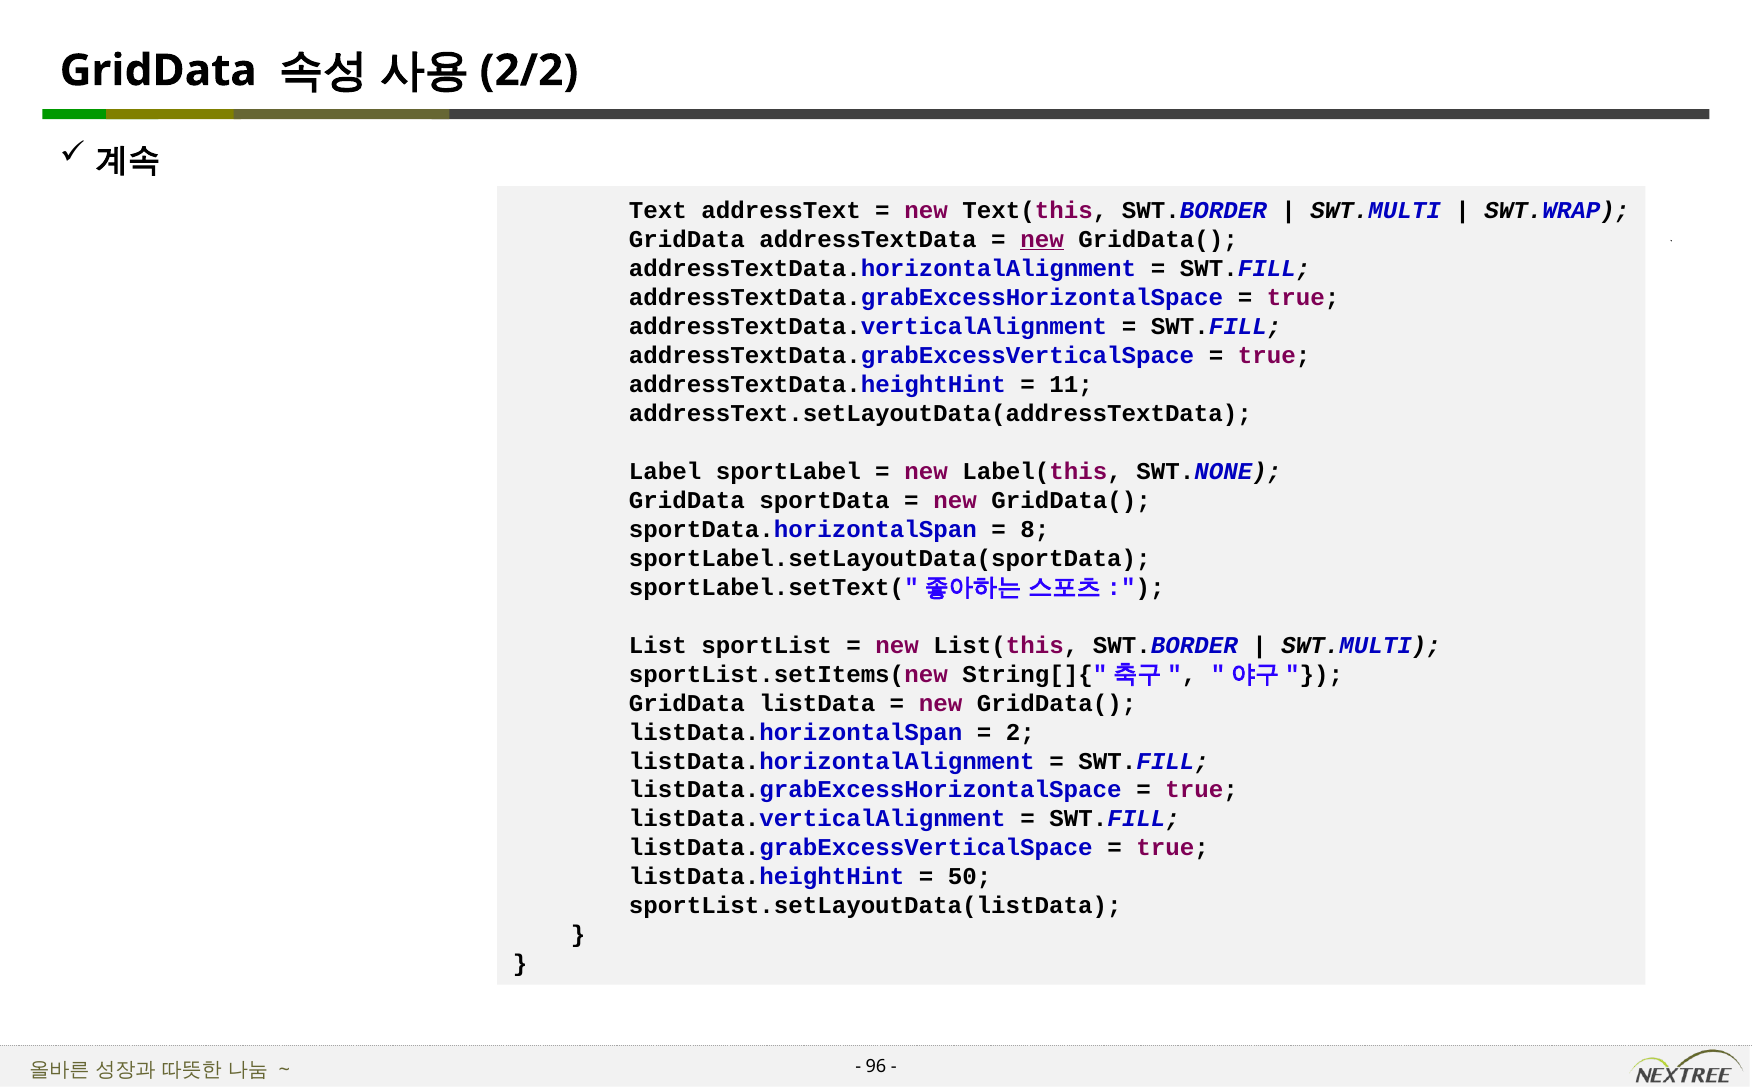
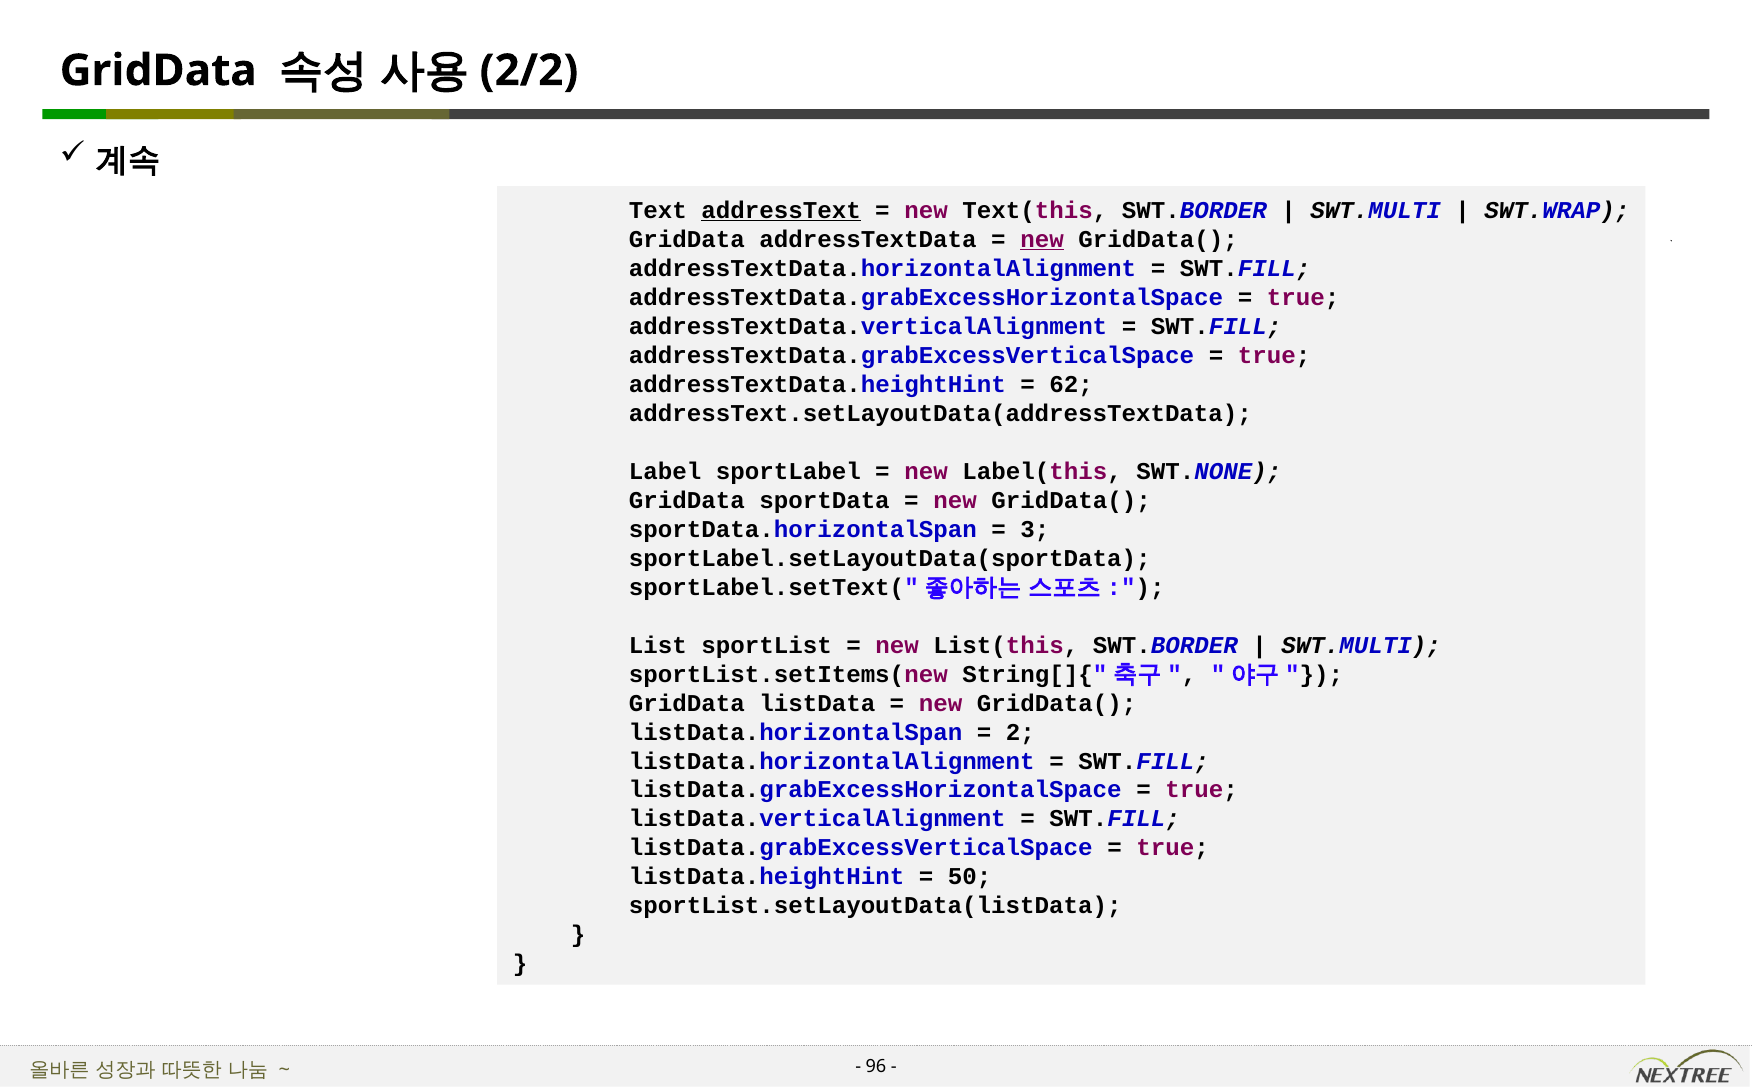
addressText underline: none -> present (781, 210)
11: 11 -> 62 (1071, 384)
8: 8 -> 3 (1035, 529)
